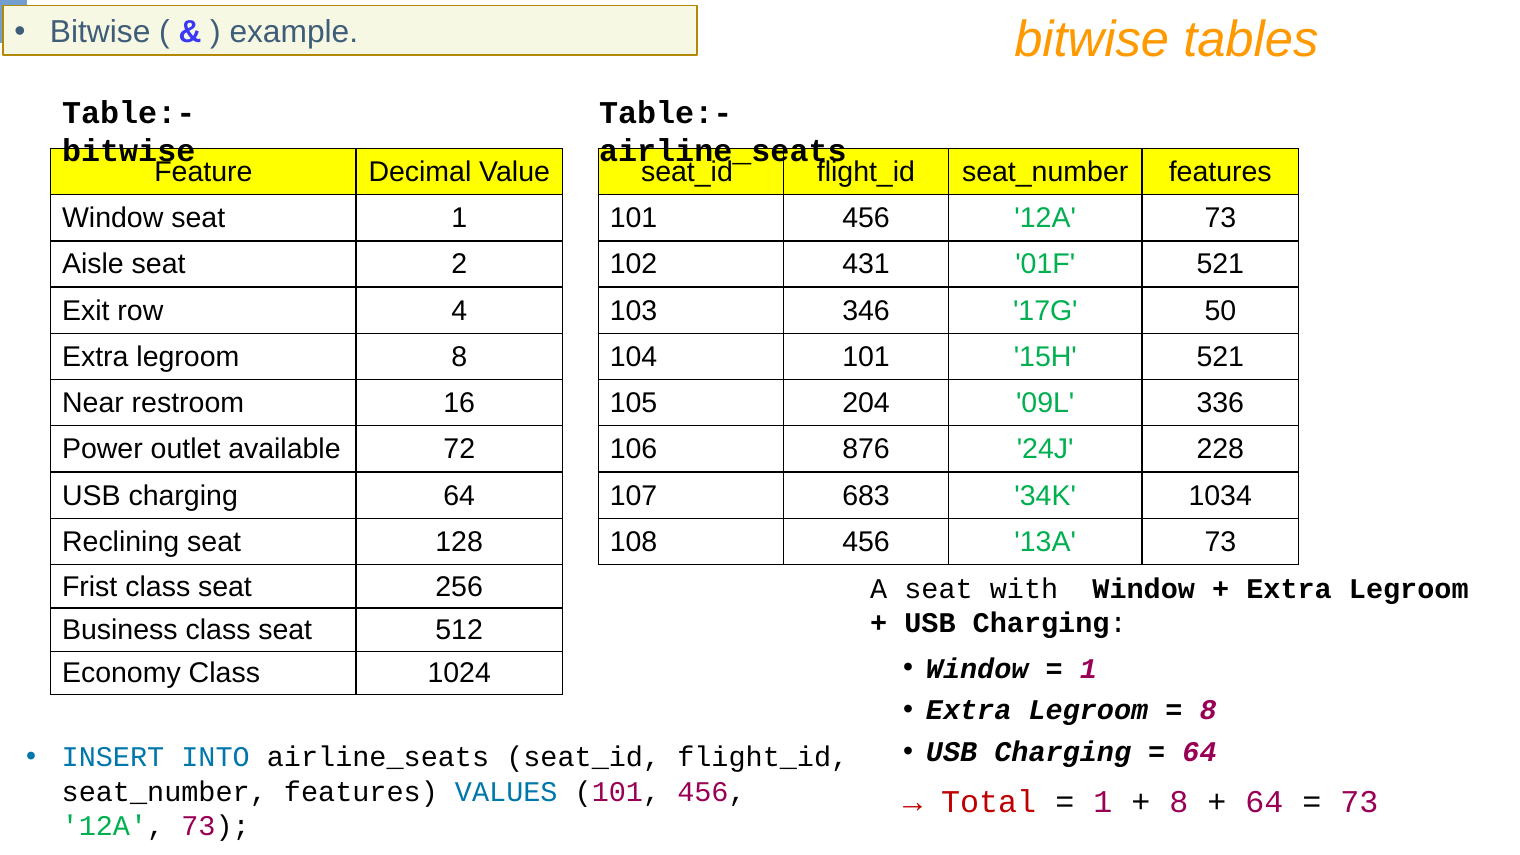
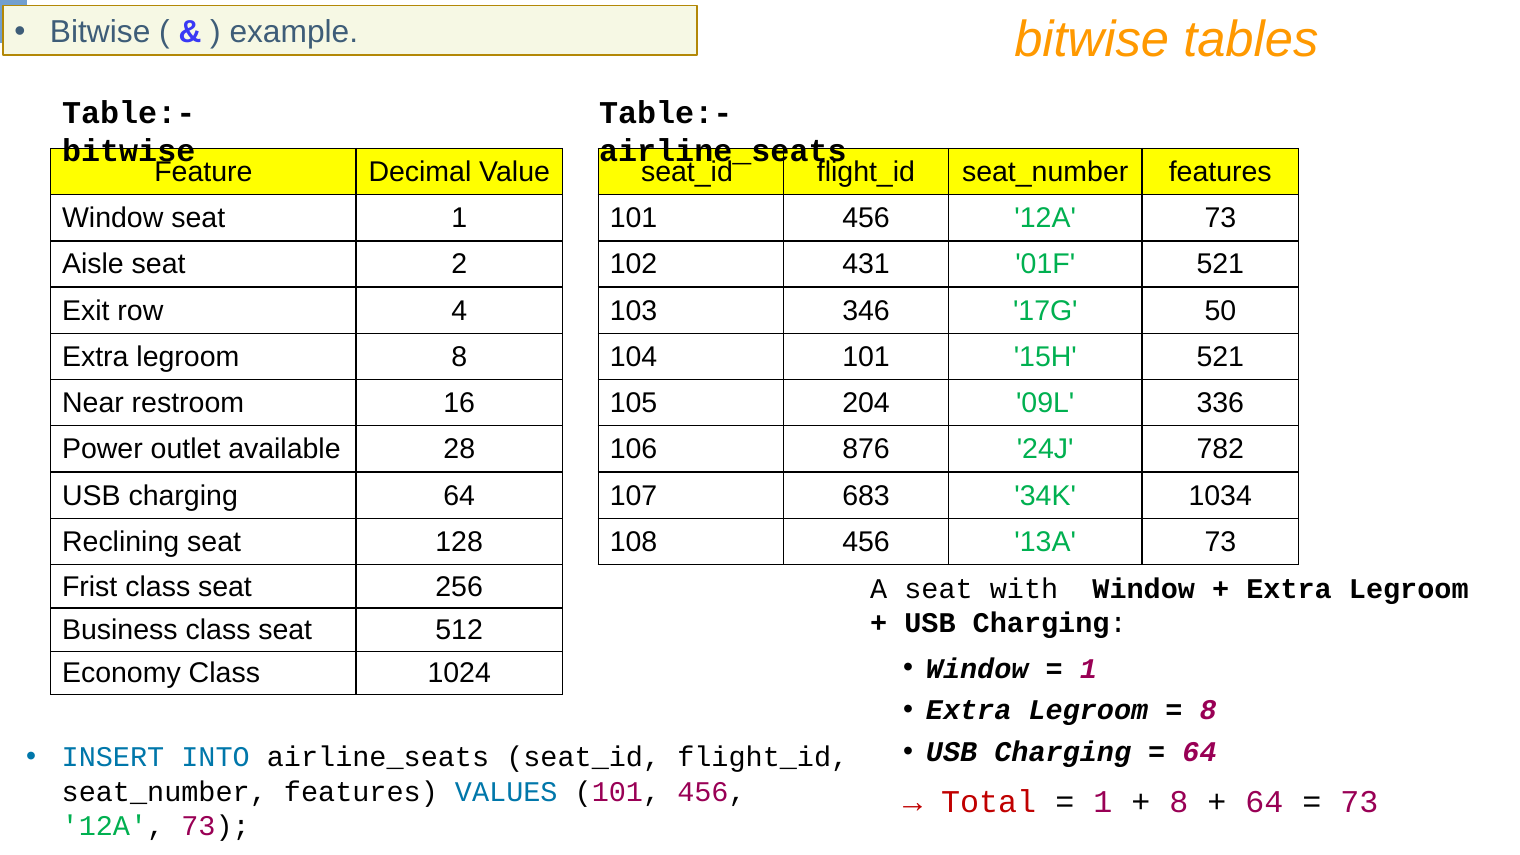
72: 72 -> 28 (459, 449)
228: 228 -> 782 (1220, 449)
